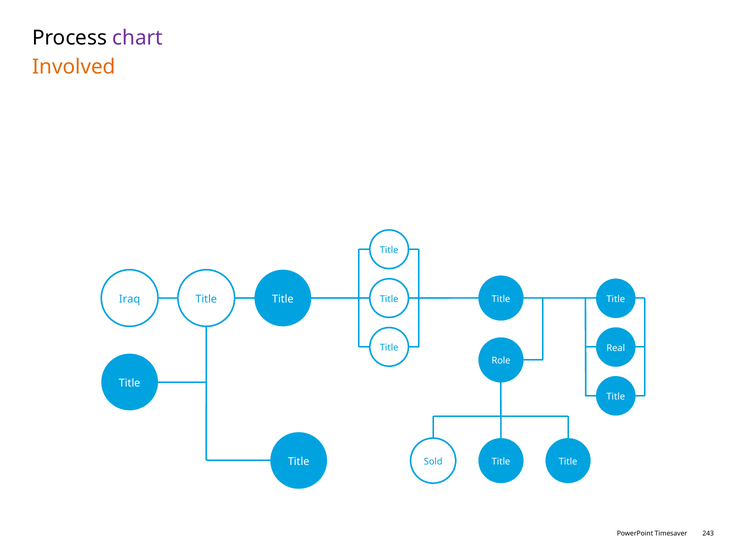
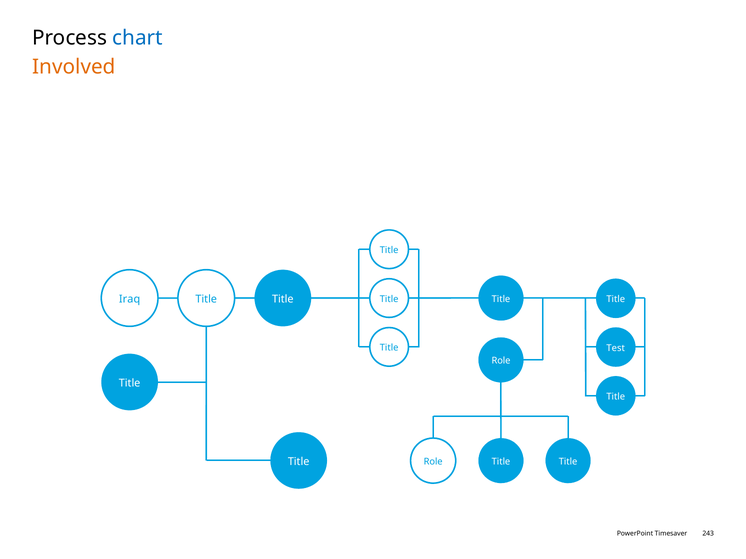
chart colour: purple -> blue (138, 38)
Real: Real -> Test (616, 348)
Sold: Sold -> Role (433, 462)
